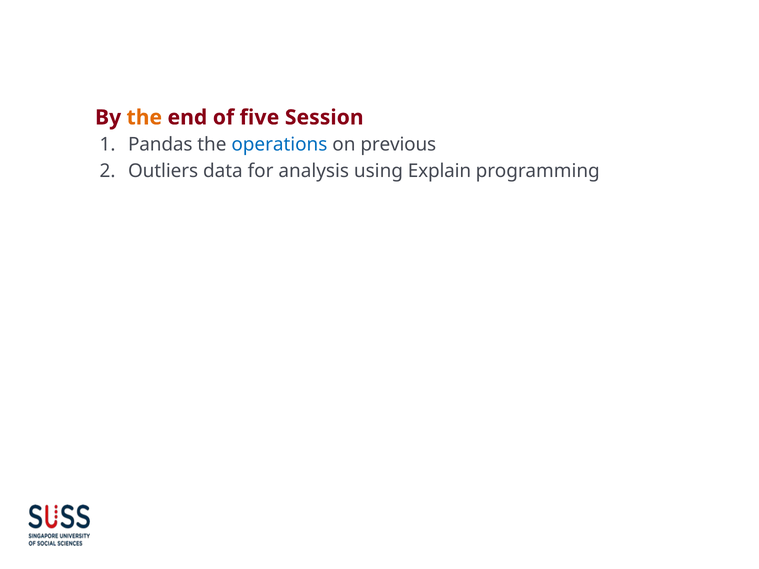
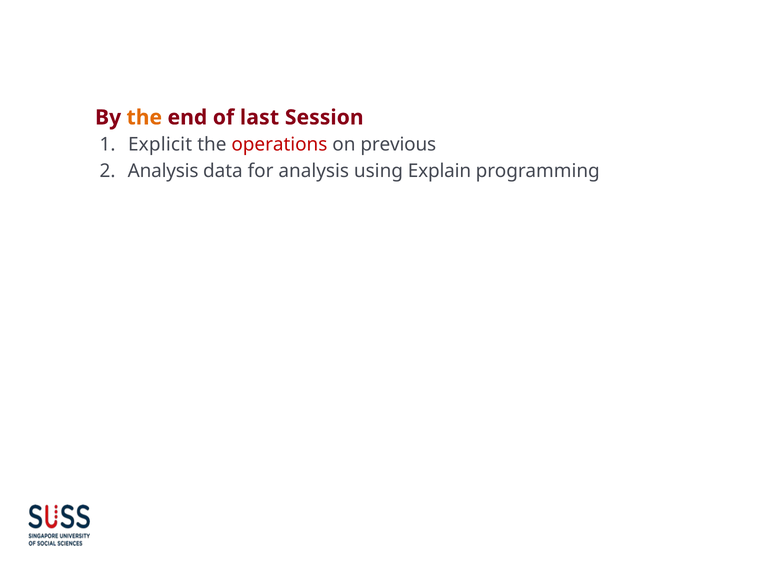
five: five -> last (259, 117)
Pandas: Pandas -> Explicit (160, 145)
operations colour: blue -> red (279, 145)
Outliers: Outliers -> Analysis (163, 171)
